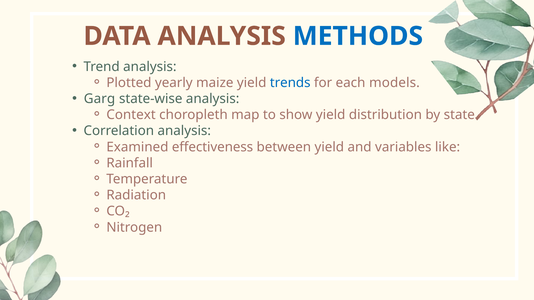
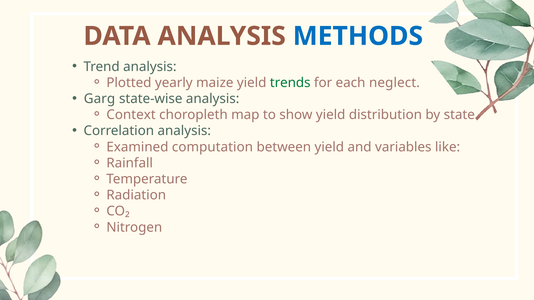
trends colour: blue -> green (290, 83)
models: models -> neglect (394, 83)
effectiveness: effectiveness -> computation (212, 147)
